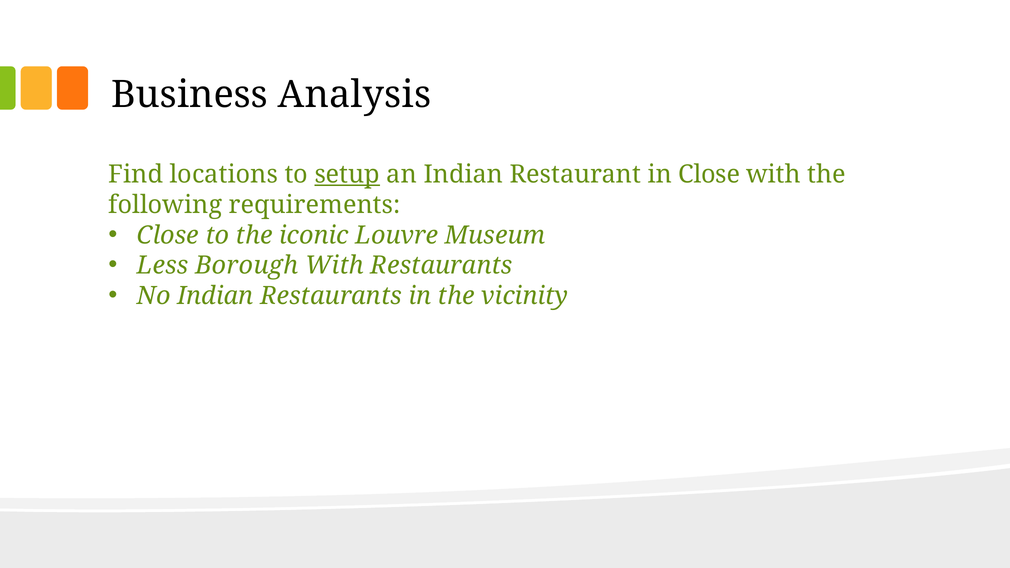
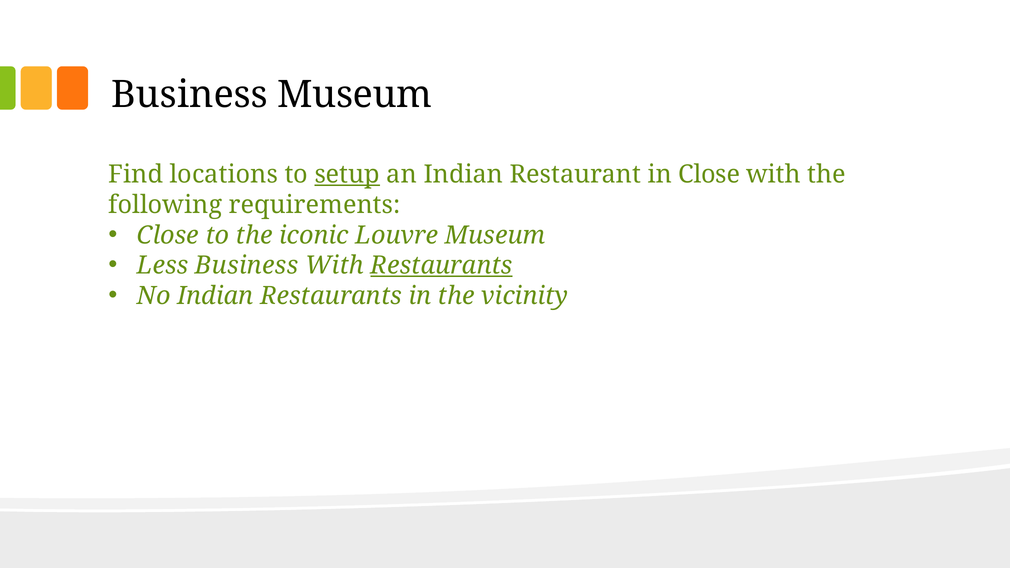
Business Analysis: Analysis -> Museum (355, 95)
Less Borough: Borough -> Business (247, 266)
Restaurants underline: none -> present (442, 266)
